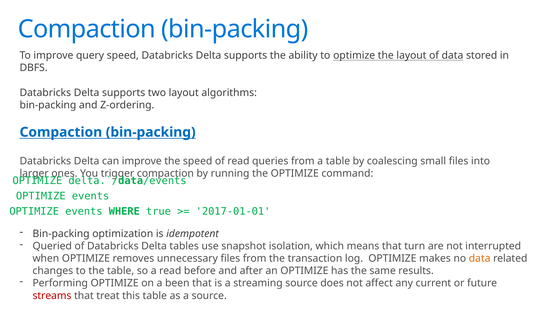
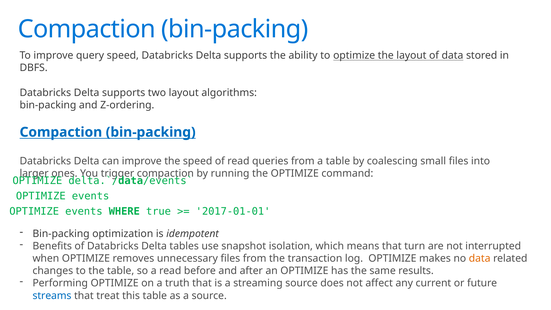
Queried: Queried -> Benefits (52, 246)
been: been -> truth (177, 283)
streams colour: red -> blue (52, 296)
